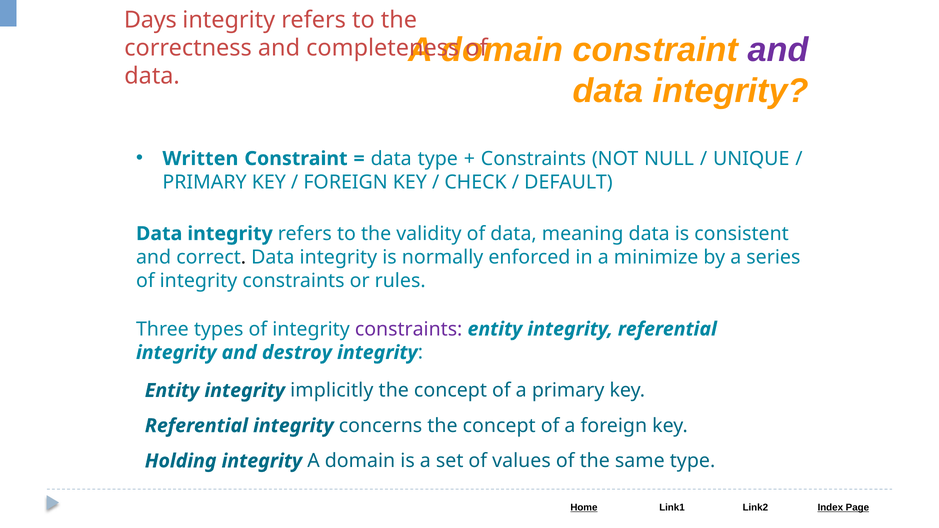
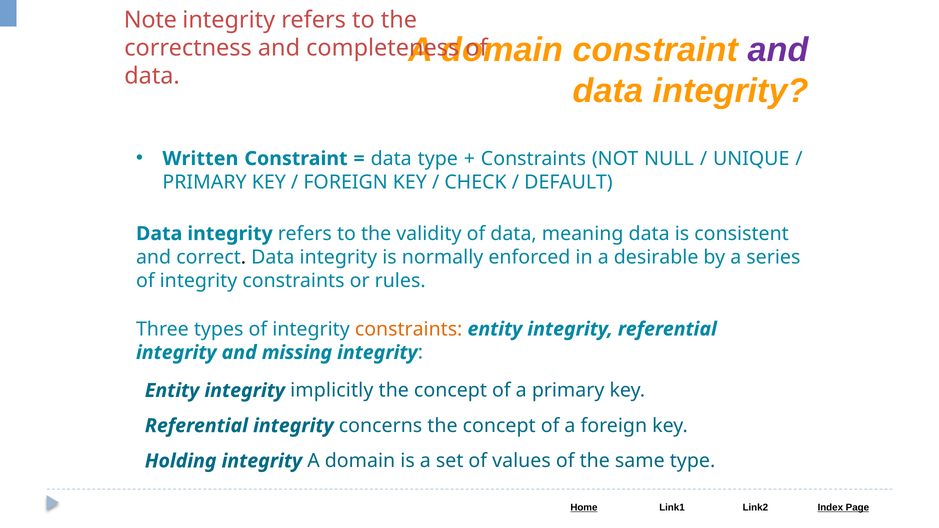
Days: Days -> Note (150, 20)
minimize: minimize -> desirable (656, 257)
constraints colour: purple -> orange (409, 329)
destroy: destroy -> missing (297, 353)
